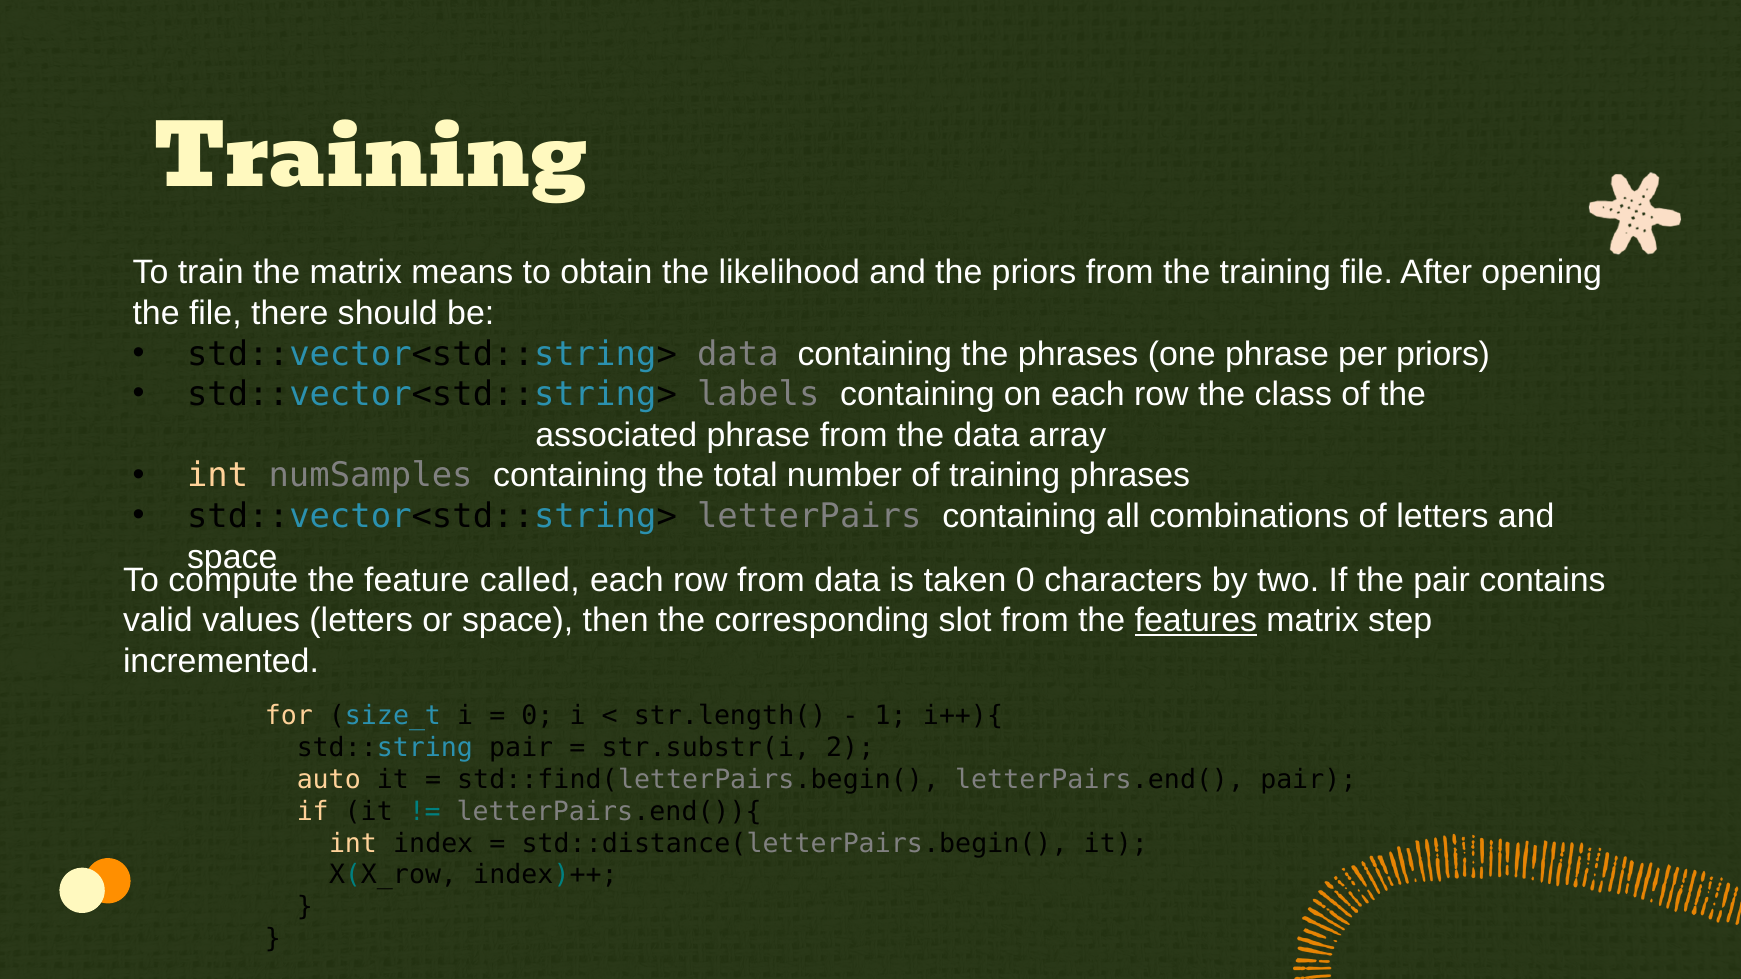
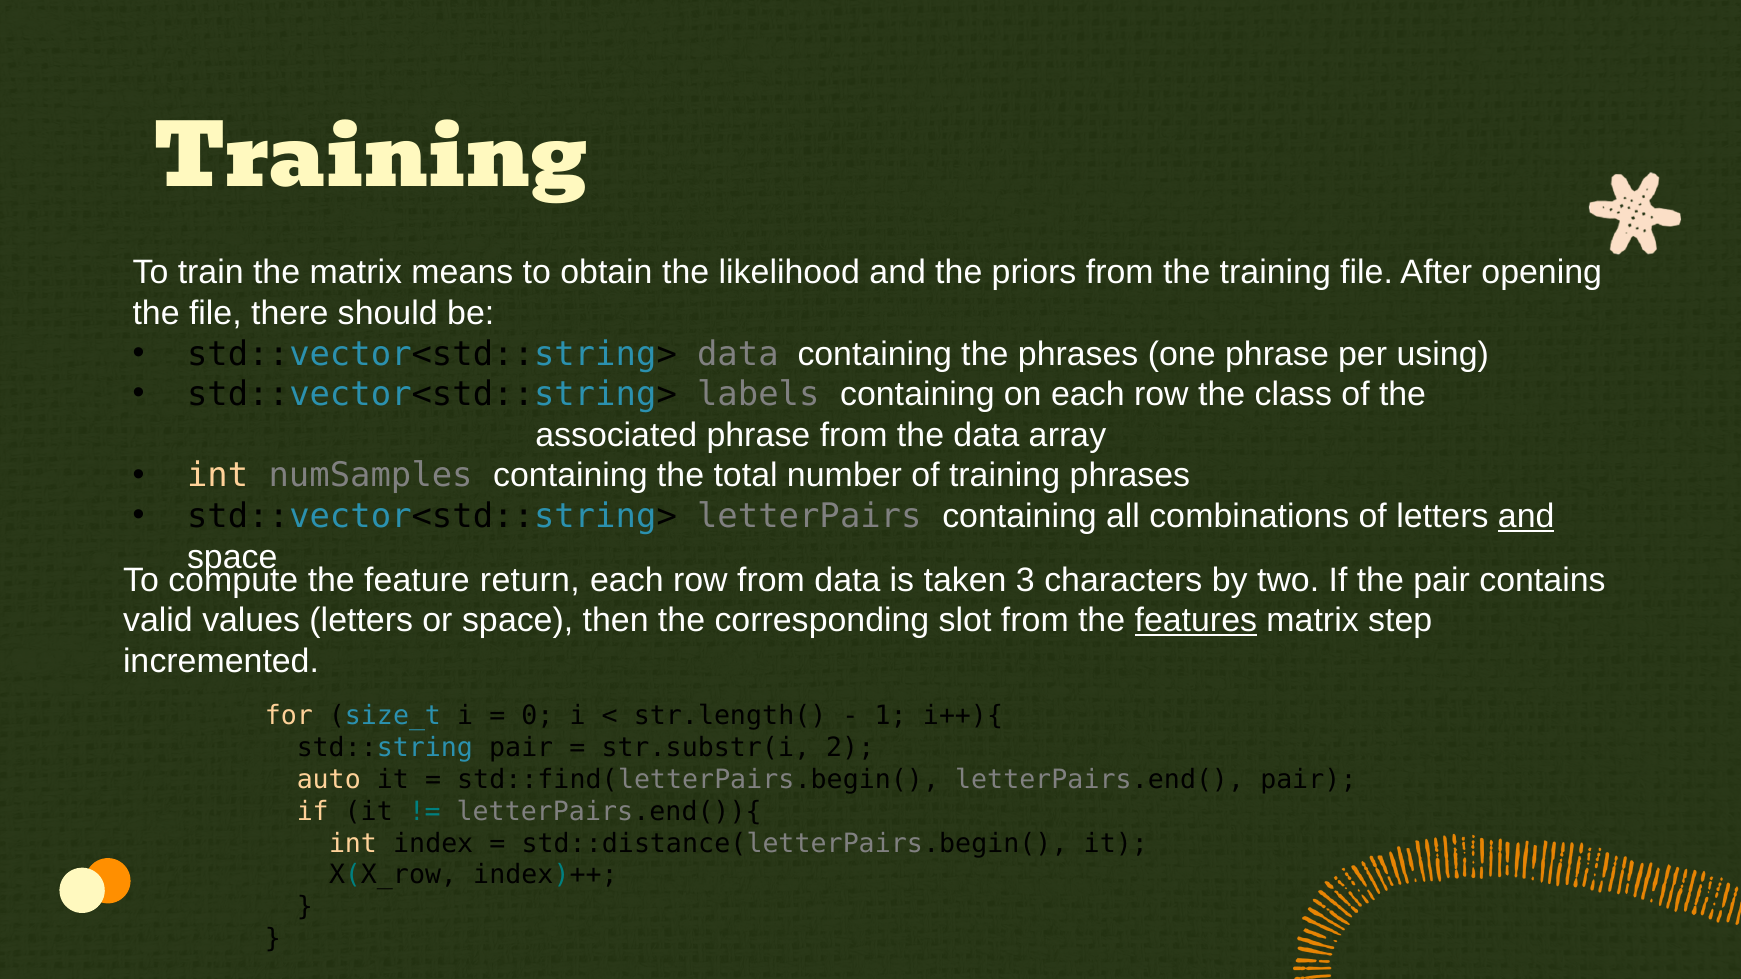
per priors: priors -> using (1443, 354)
and underline: none -> present (1526, 517)
called: called -> return (530, 580)
taken 0: 0 -> 3 (1025, 580)
